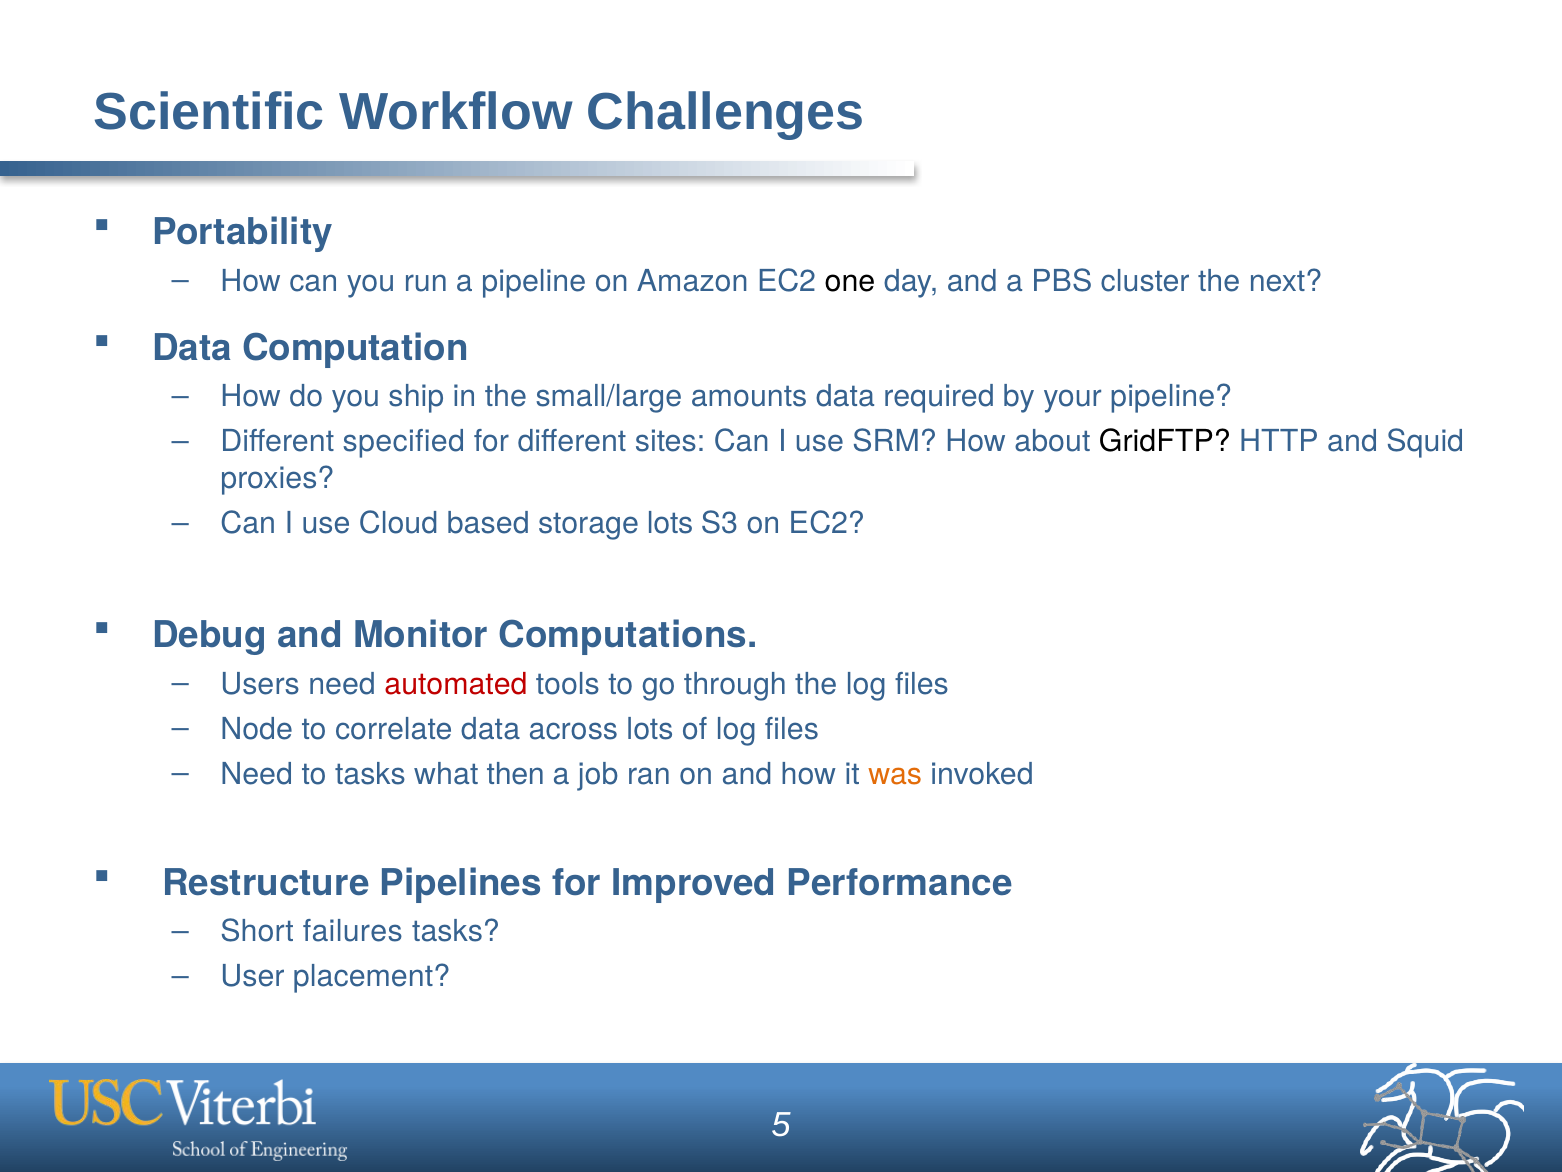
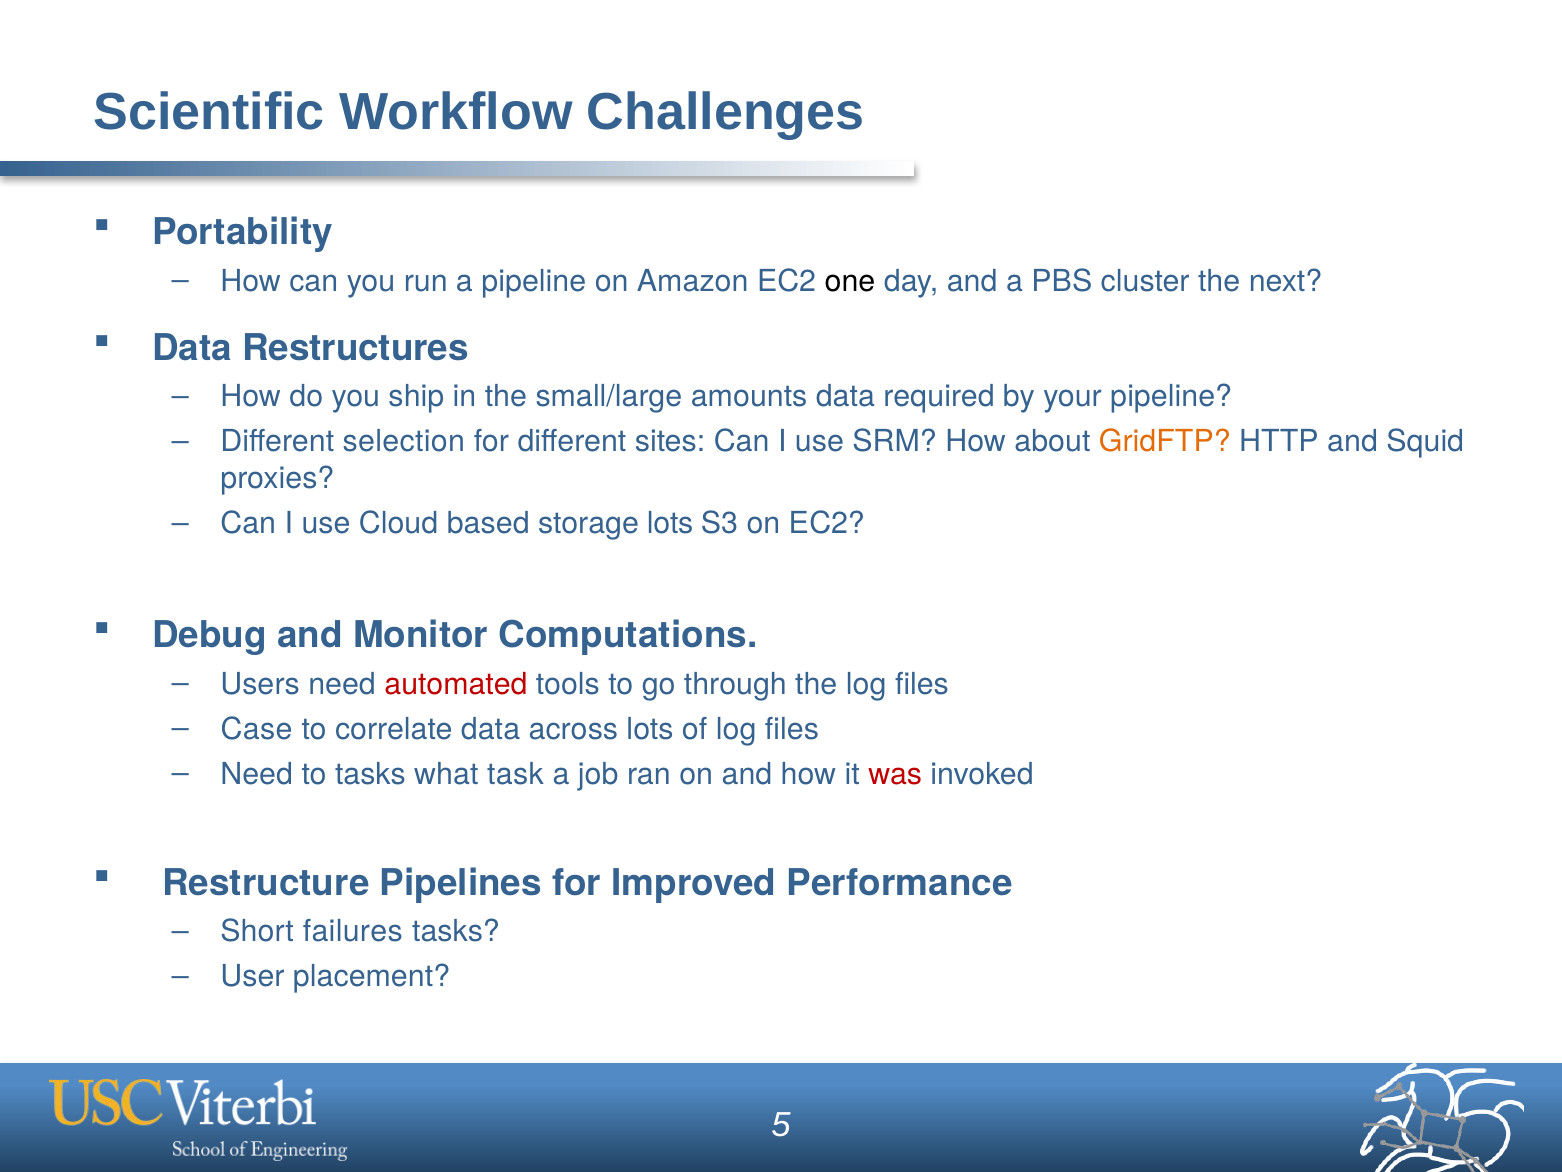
Computation: Computation -> Restructures (355, 348)
specified: specified -> selection (404, 442)
GridFTP colour: black -> orange (1165, 442)
Node: Node -> Case (257, 729)
then: then -> task (515, 774)
was colour: orange -> red (895, 774)
